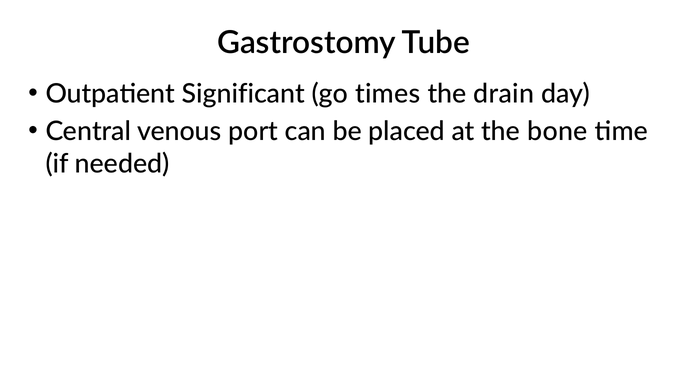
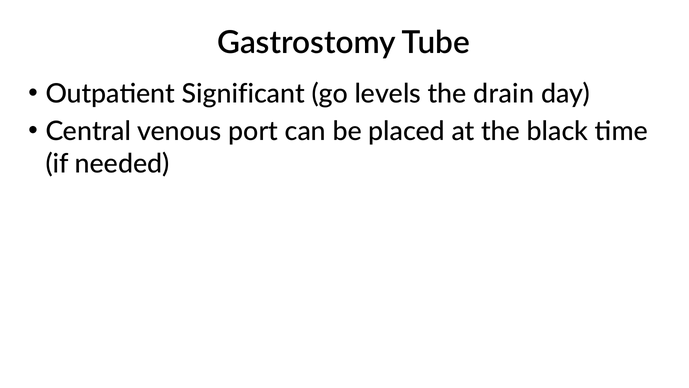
times: times -> levels (388, 94)
bone: bone -> black (558, 131)
